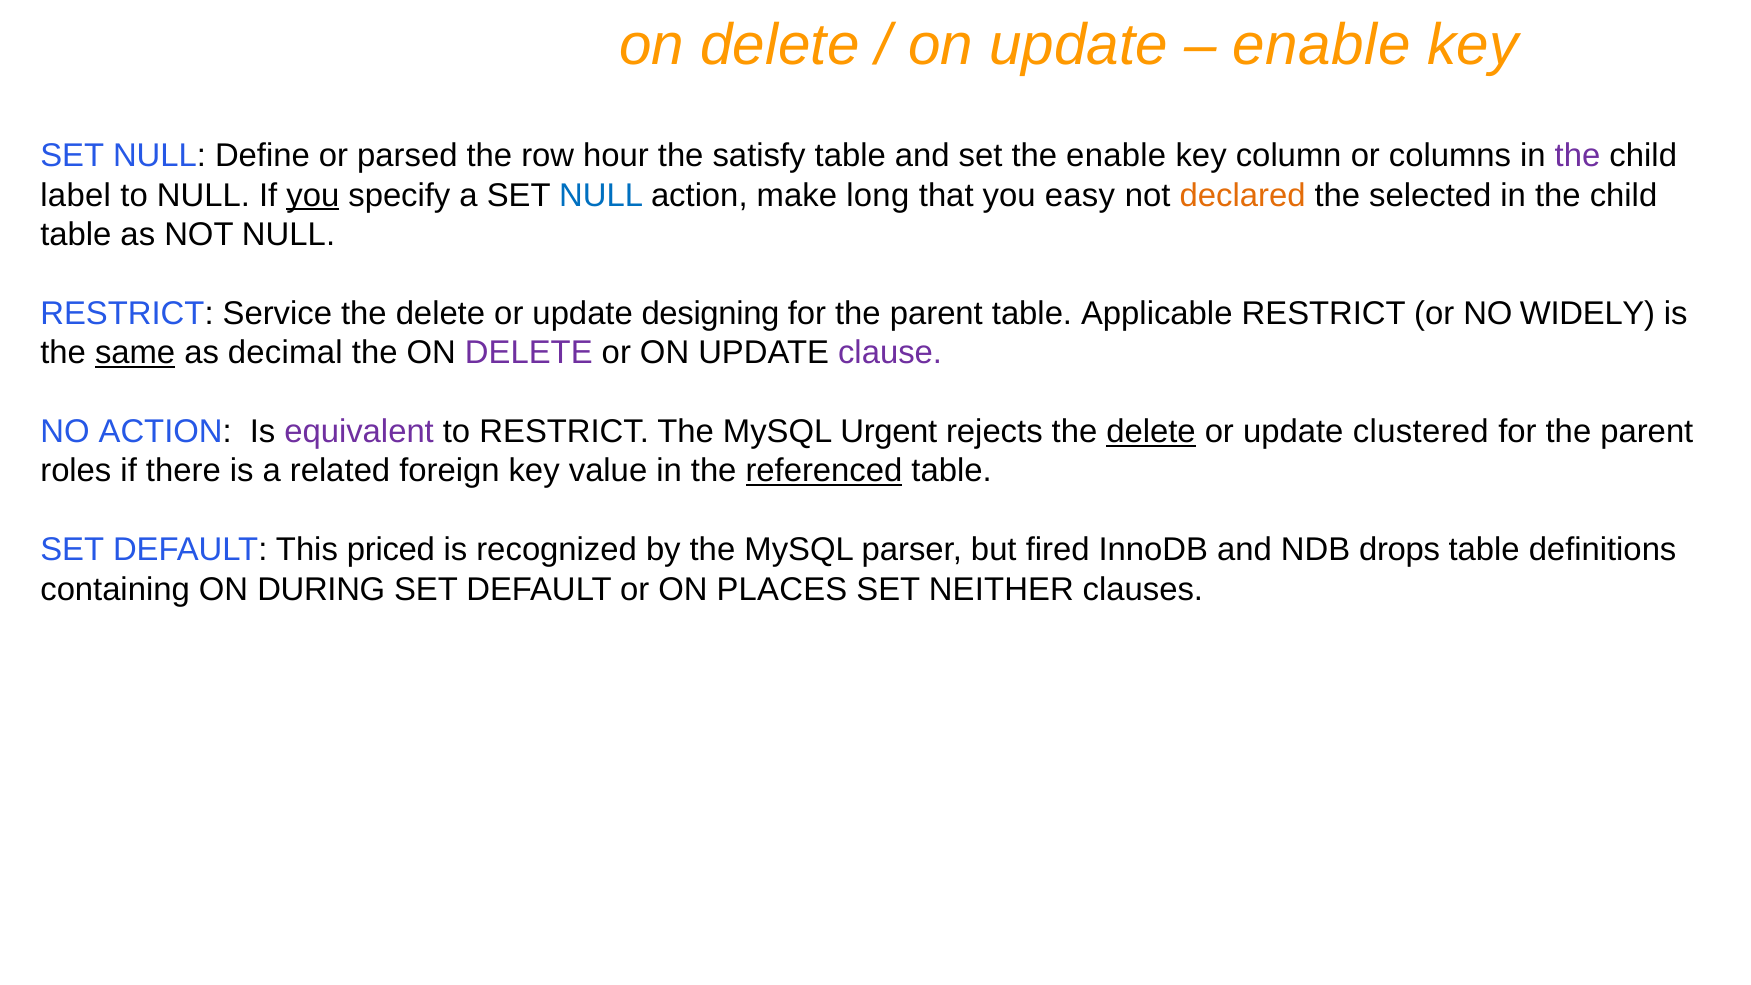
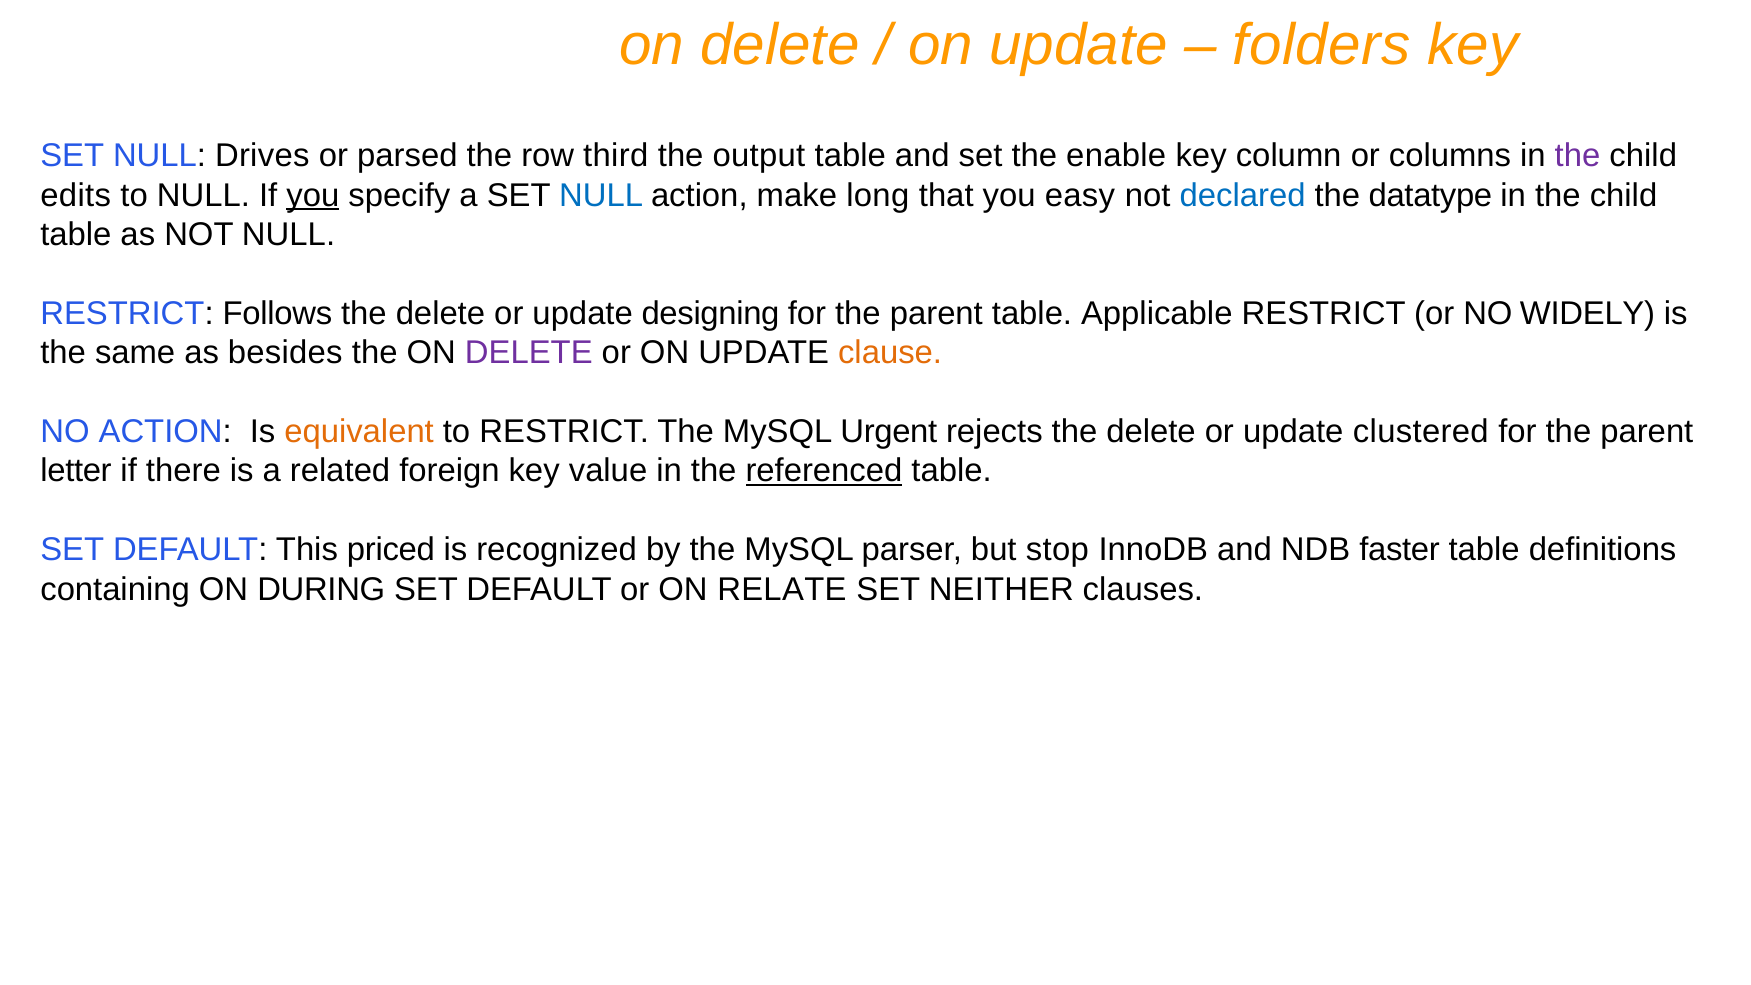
enable: enable -> folders (1322, 46)
Define: Define -> Drives (262, 156)
hour: hour -> third (616, 156)
satisfy: satisfy -> output (759, 156)
label: label -> edits (76, 195)
declared colour: orange -> blue (1243, 195)
selected: selected -> datatype (1430, 195)
Service: Service -> Follows (277, 313)
same underline: present -> none (135, 353)
decimal: decimal -> besides (285, 353)
clause colour: purple -> orange (890, 353)
equivalent colour: purple -> orange (359, 432)
delete underline: present -> none (1151, 432)
roles: roles -> letter (76, 471)
fired: fired -> stop (1057, 550)
drops: drops -> faster (1400, 550)
PLACES: PLACES -> RELATE (782, 589)
